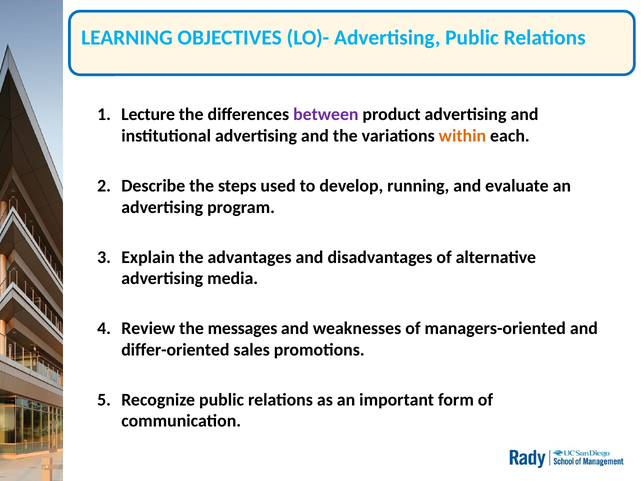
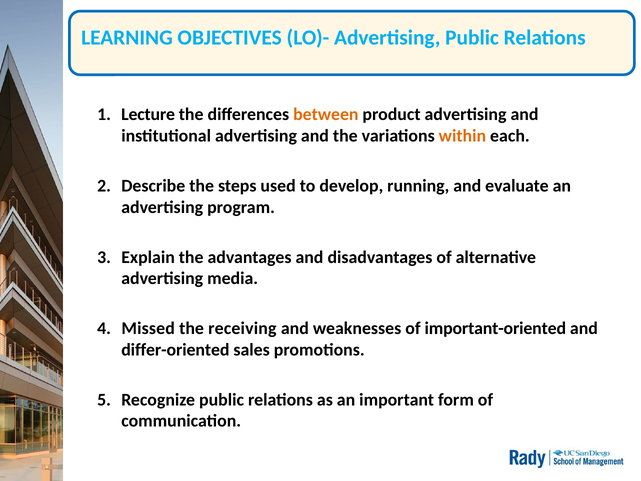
between colour: purple -> orange (326, 115)
Review: Review -> Missed (148, 328)
messages: messages -> receiving (242, 328)
managers-oriented: managers-oriented -> important-oriented (495, 328)
